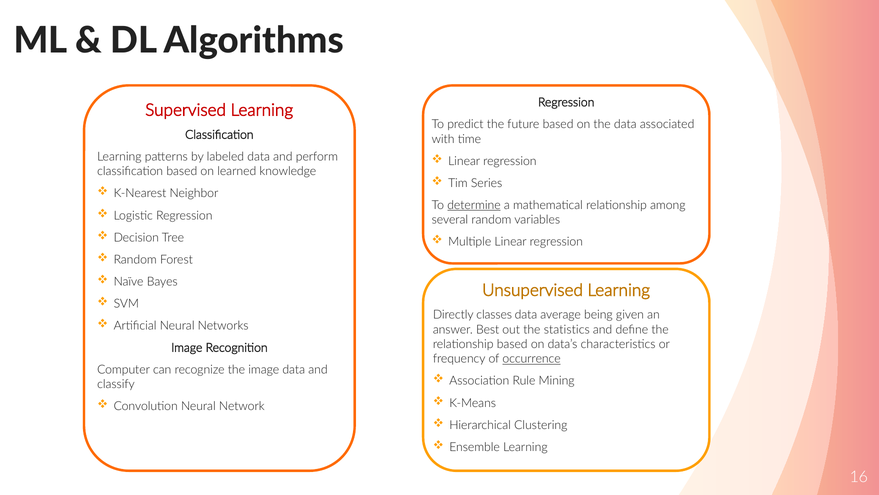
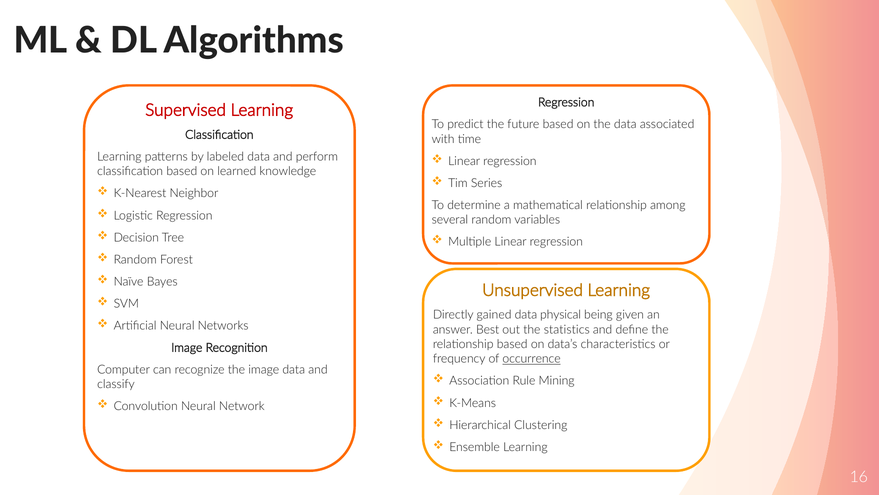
determine underline: present -> none (474, 205)
classes: classes -> gained (494, 314)
average: average -> physical (561, 314)
